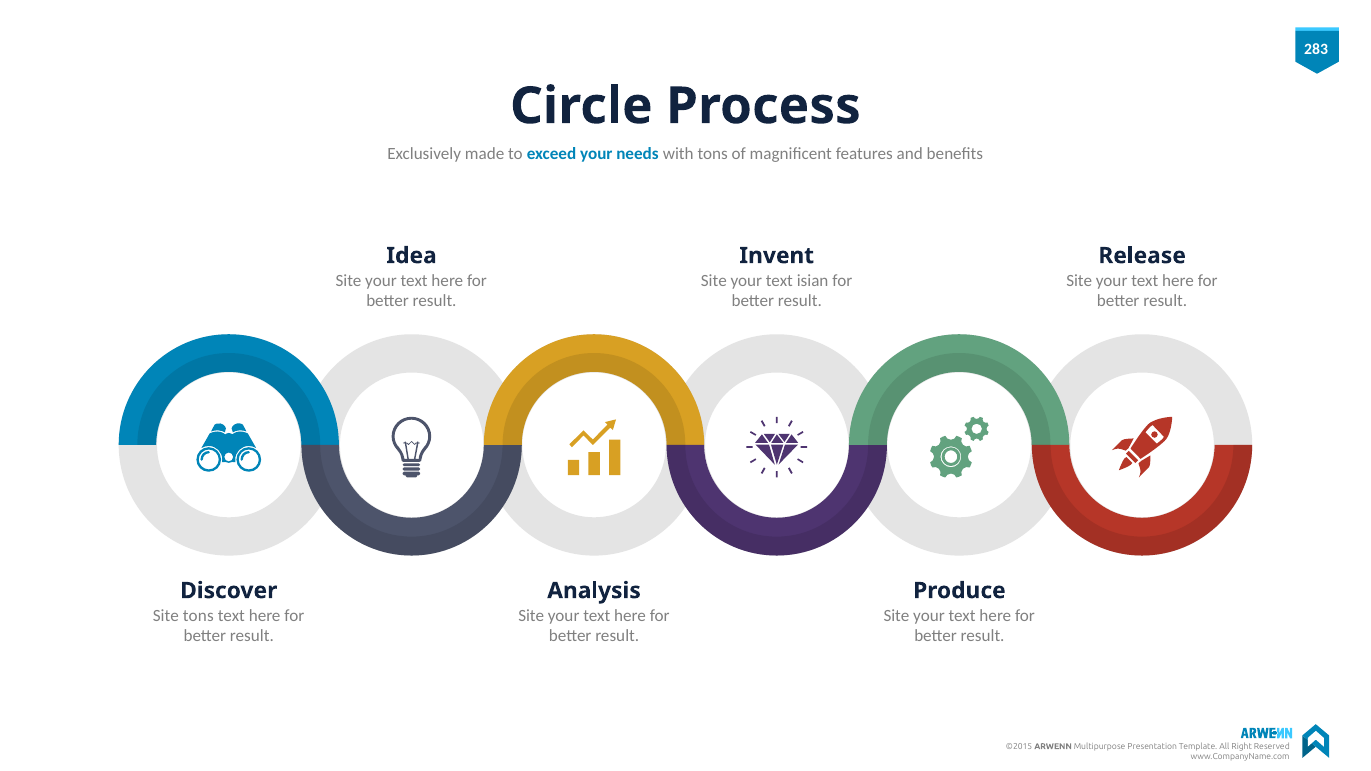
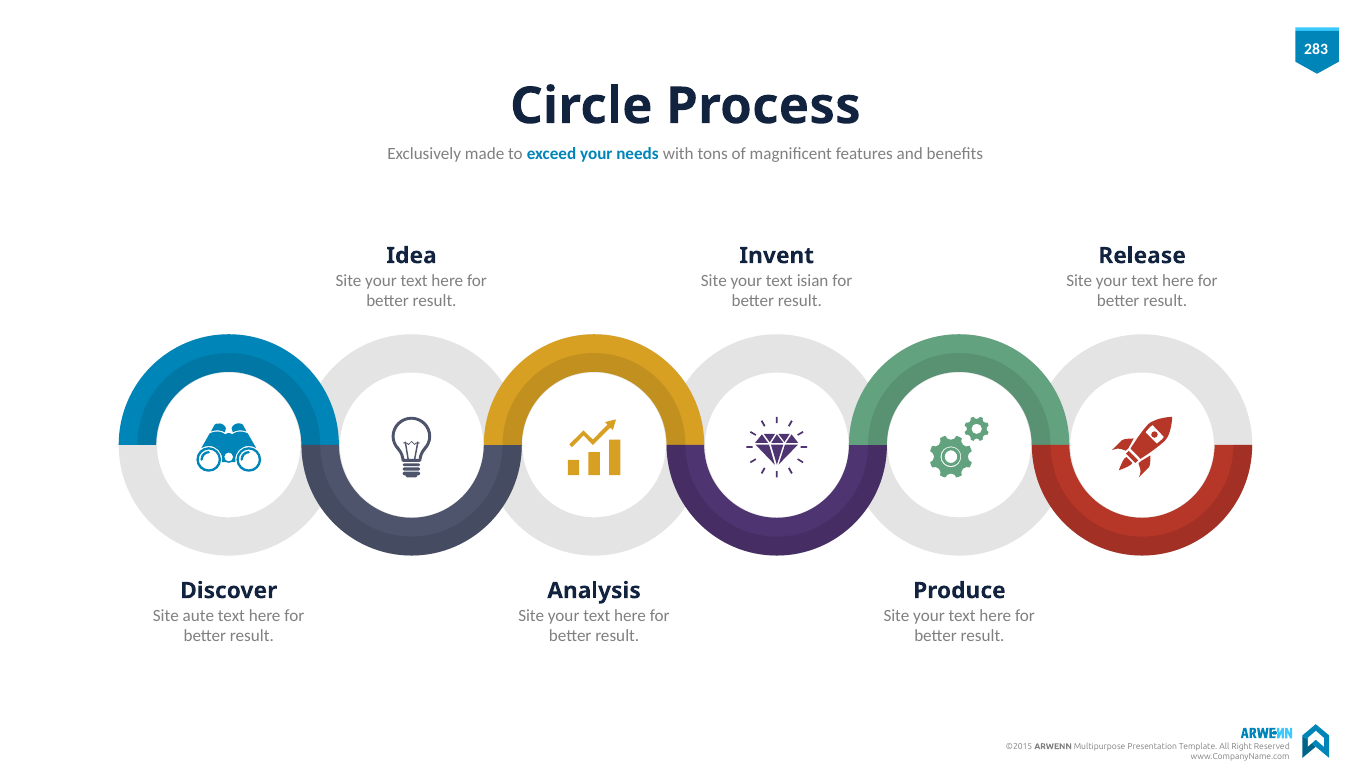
Site tons: tons -> aute (198, 616)
